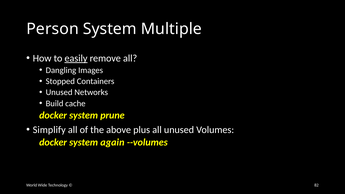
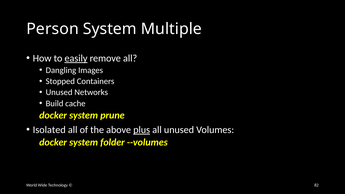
Simplify: Simplify -> Isolated (49, 130)
plus underline: none -> present (142, 130)
again: again -> folder (112, 142)
